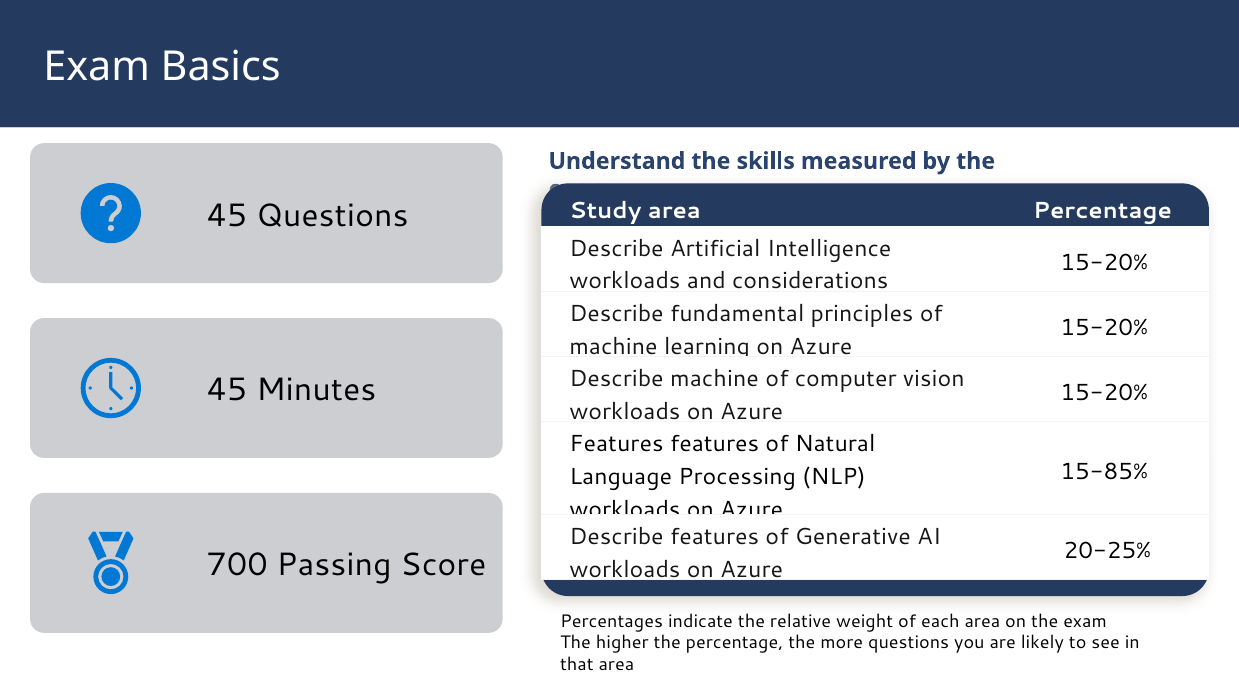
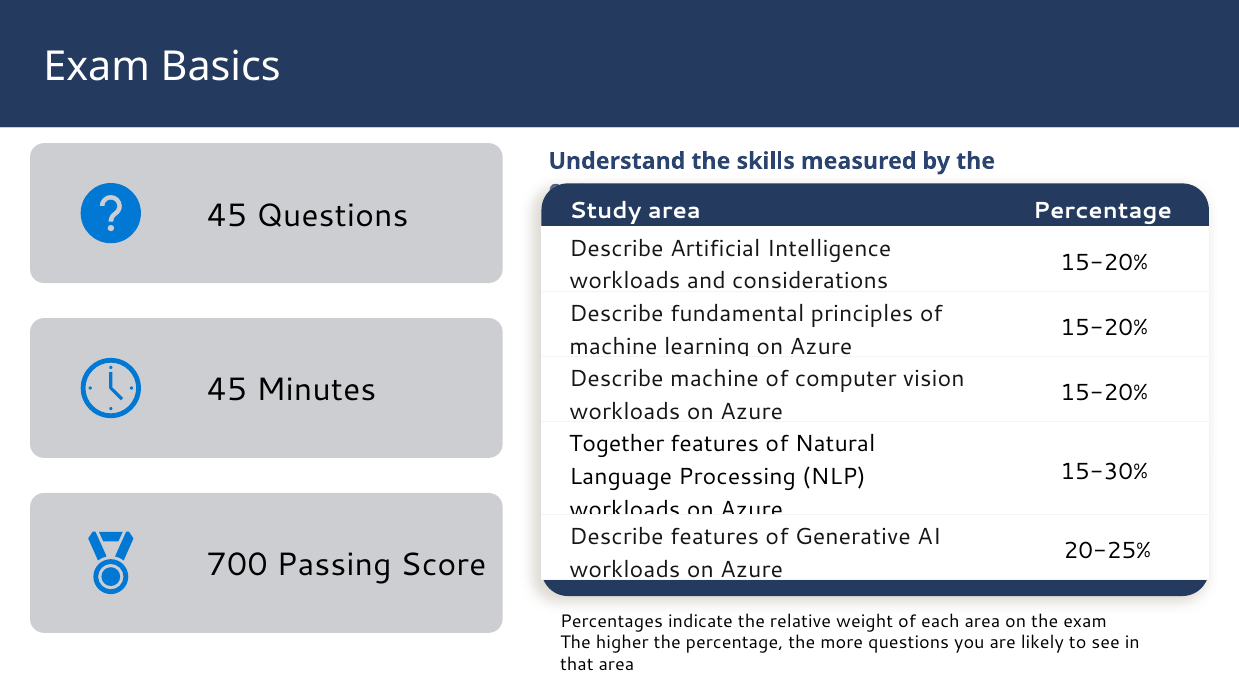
Features: Features -> Together (617, 444)
15-85%: 15-85% -> 15-30% (1104, 472)
